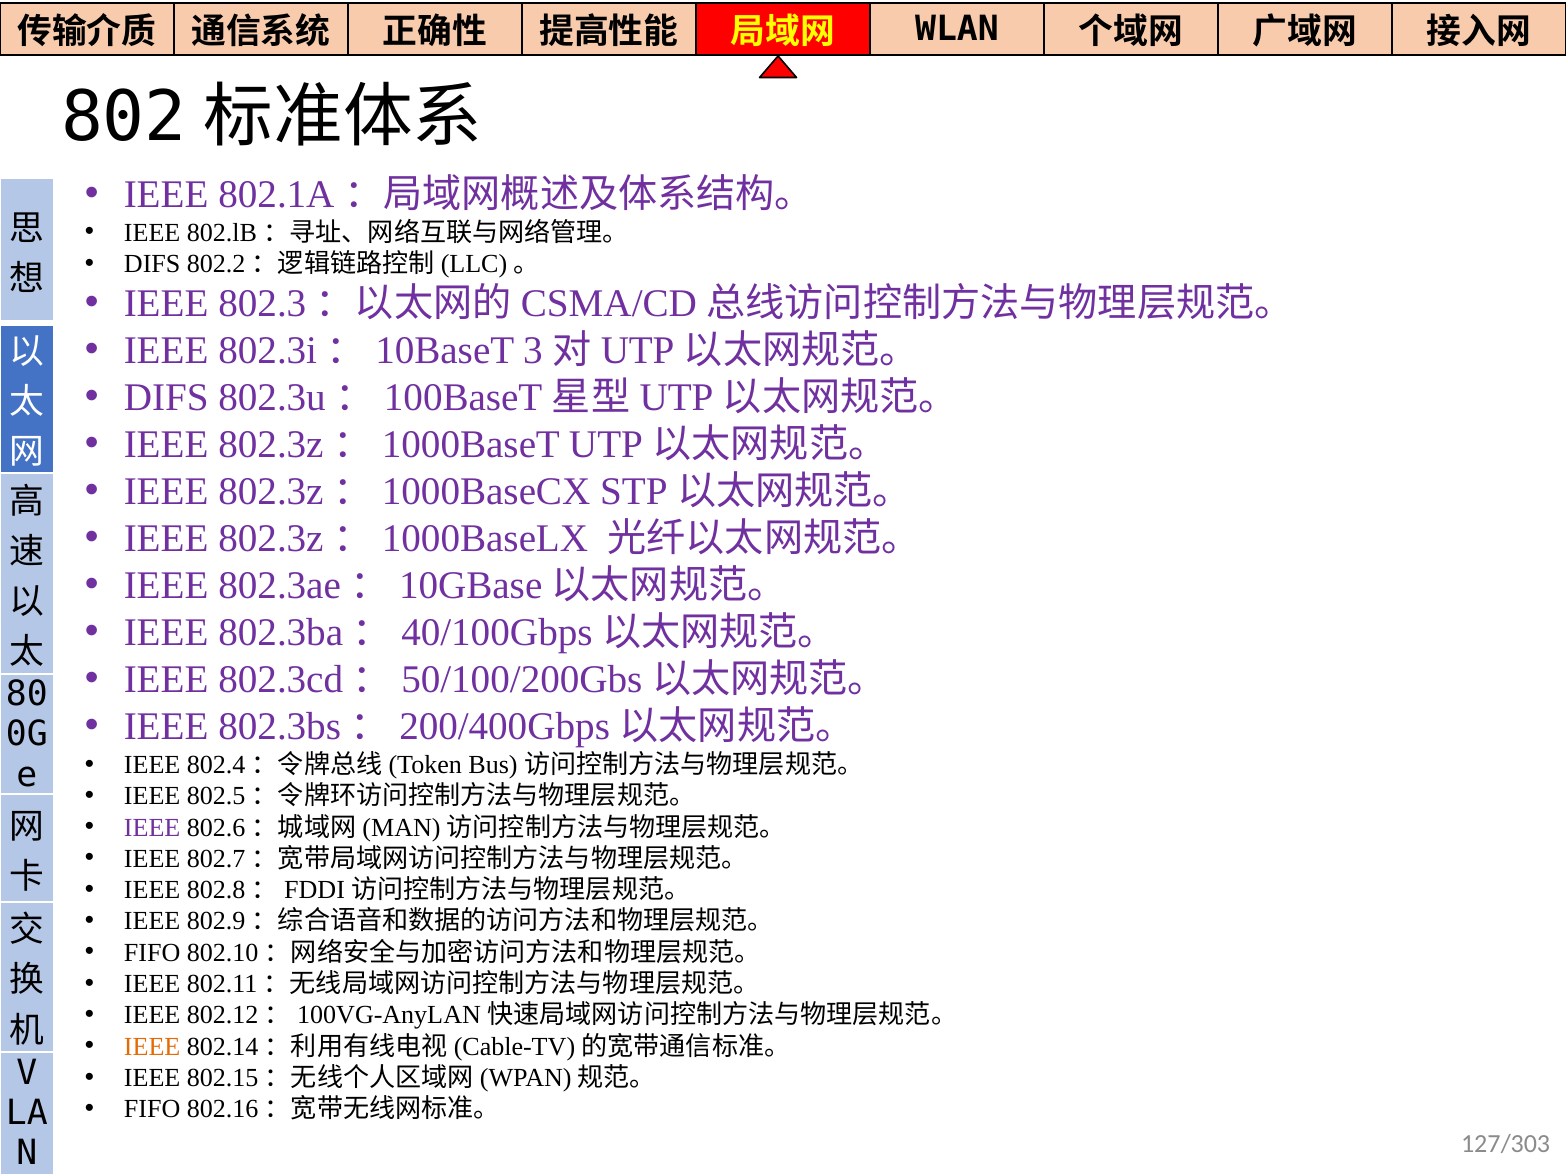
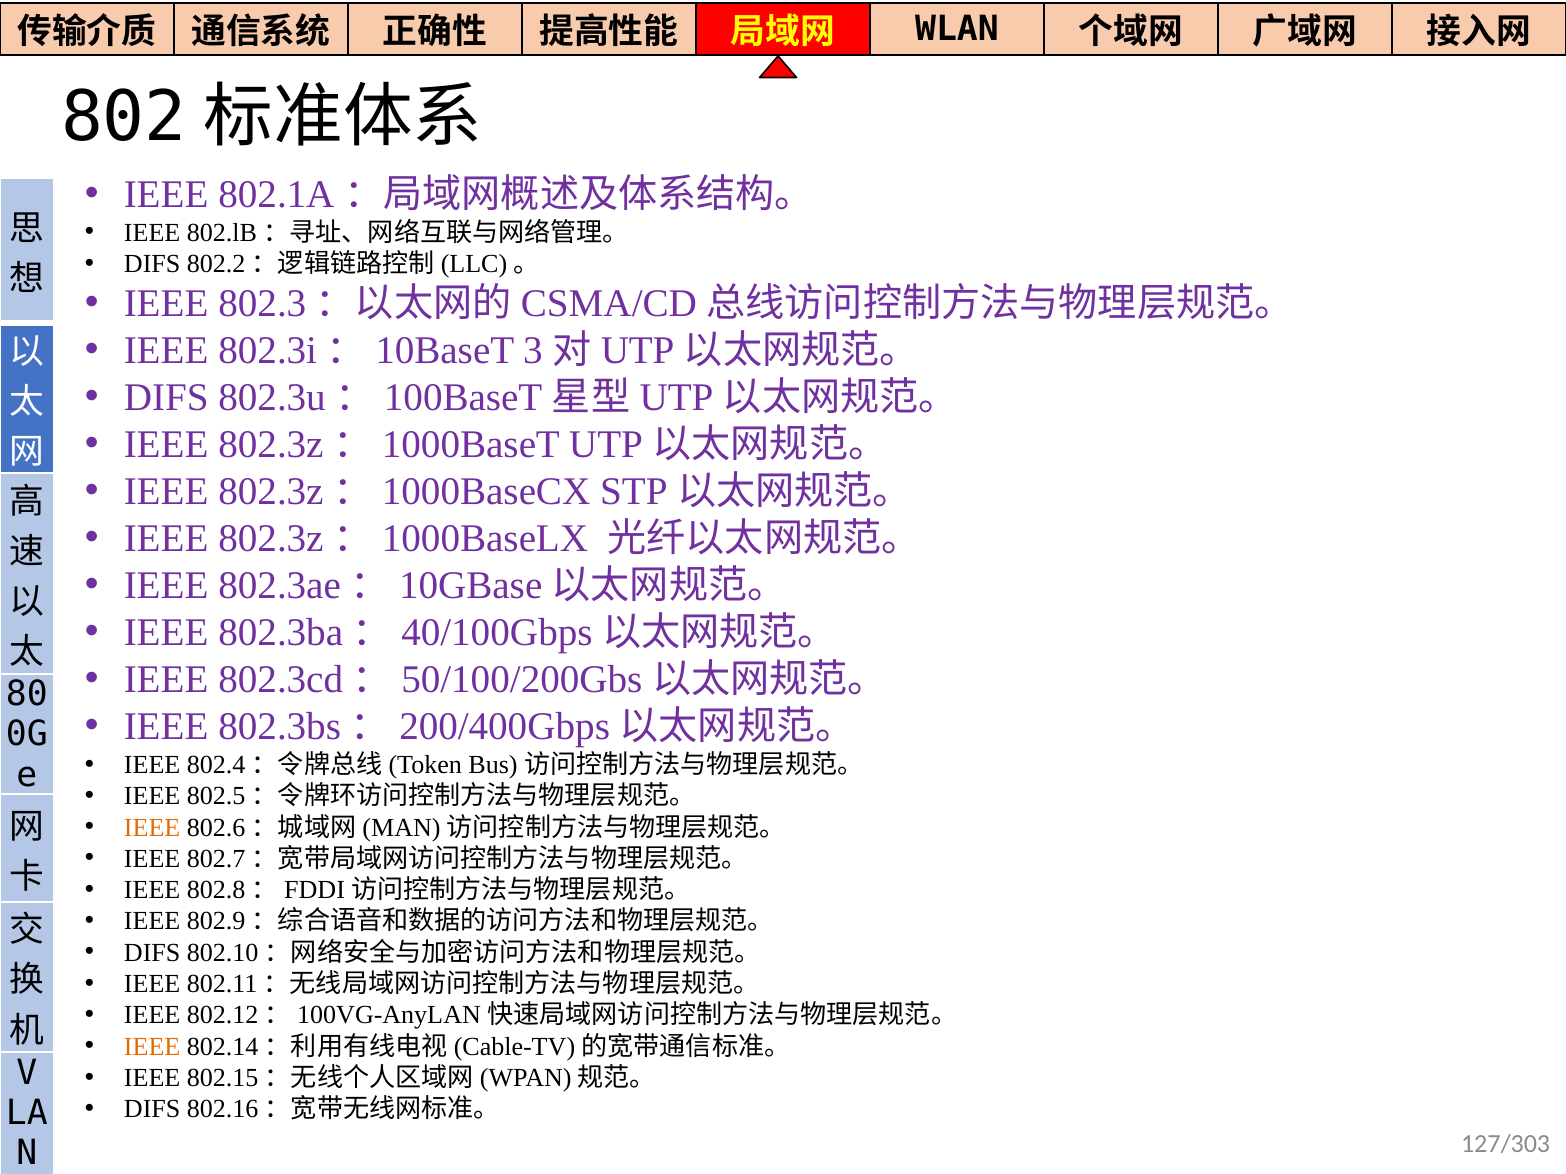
IEEE colour: purple -> orange (152, 828)
FIFO: FIFO -> DIFS (152, 953)
FIFO: FIFO -> DIFS (152, 1110)
